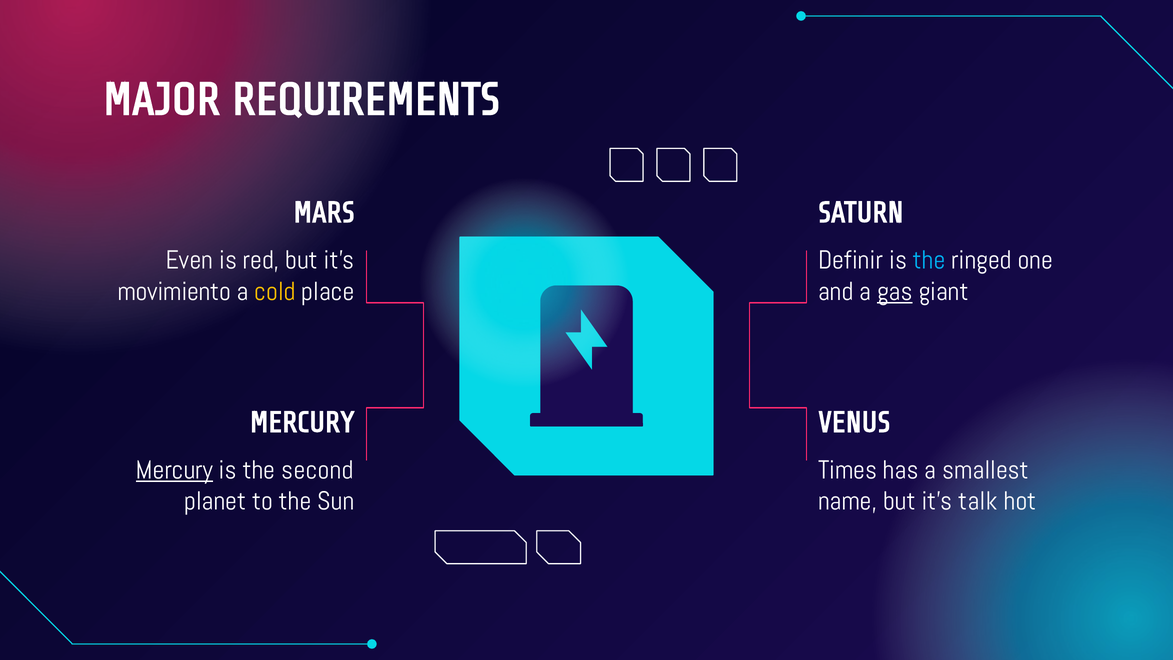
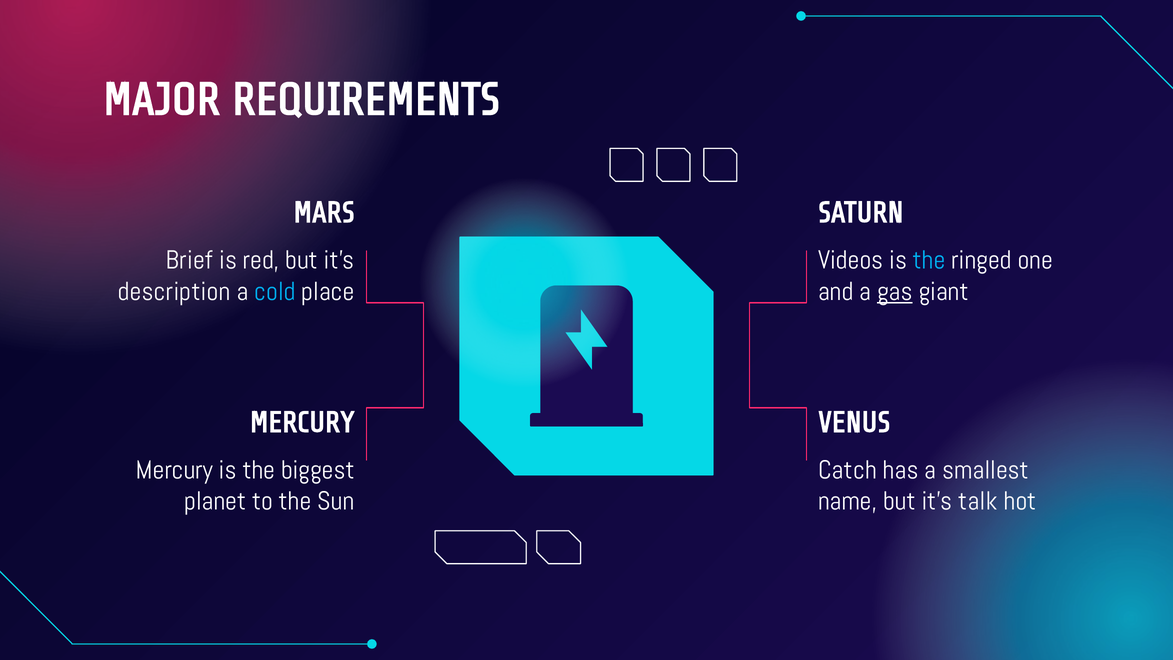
Even: Even -> Brief (189, 260)
Definir: Definir -> Videos (851, 260)
movimiento: movimiento -> description (174, 291)
cold colour: yellow -> light blue (275, 291)
Mercury underline: present -> none (174, 470)
second: second -> biggest (318, 470)
Times: Times -> Catch (848, 470)
